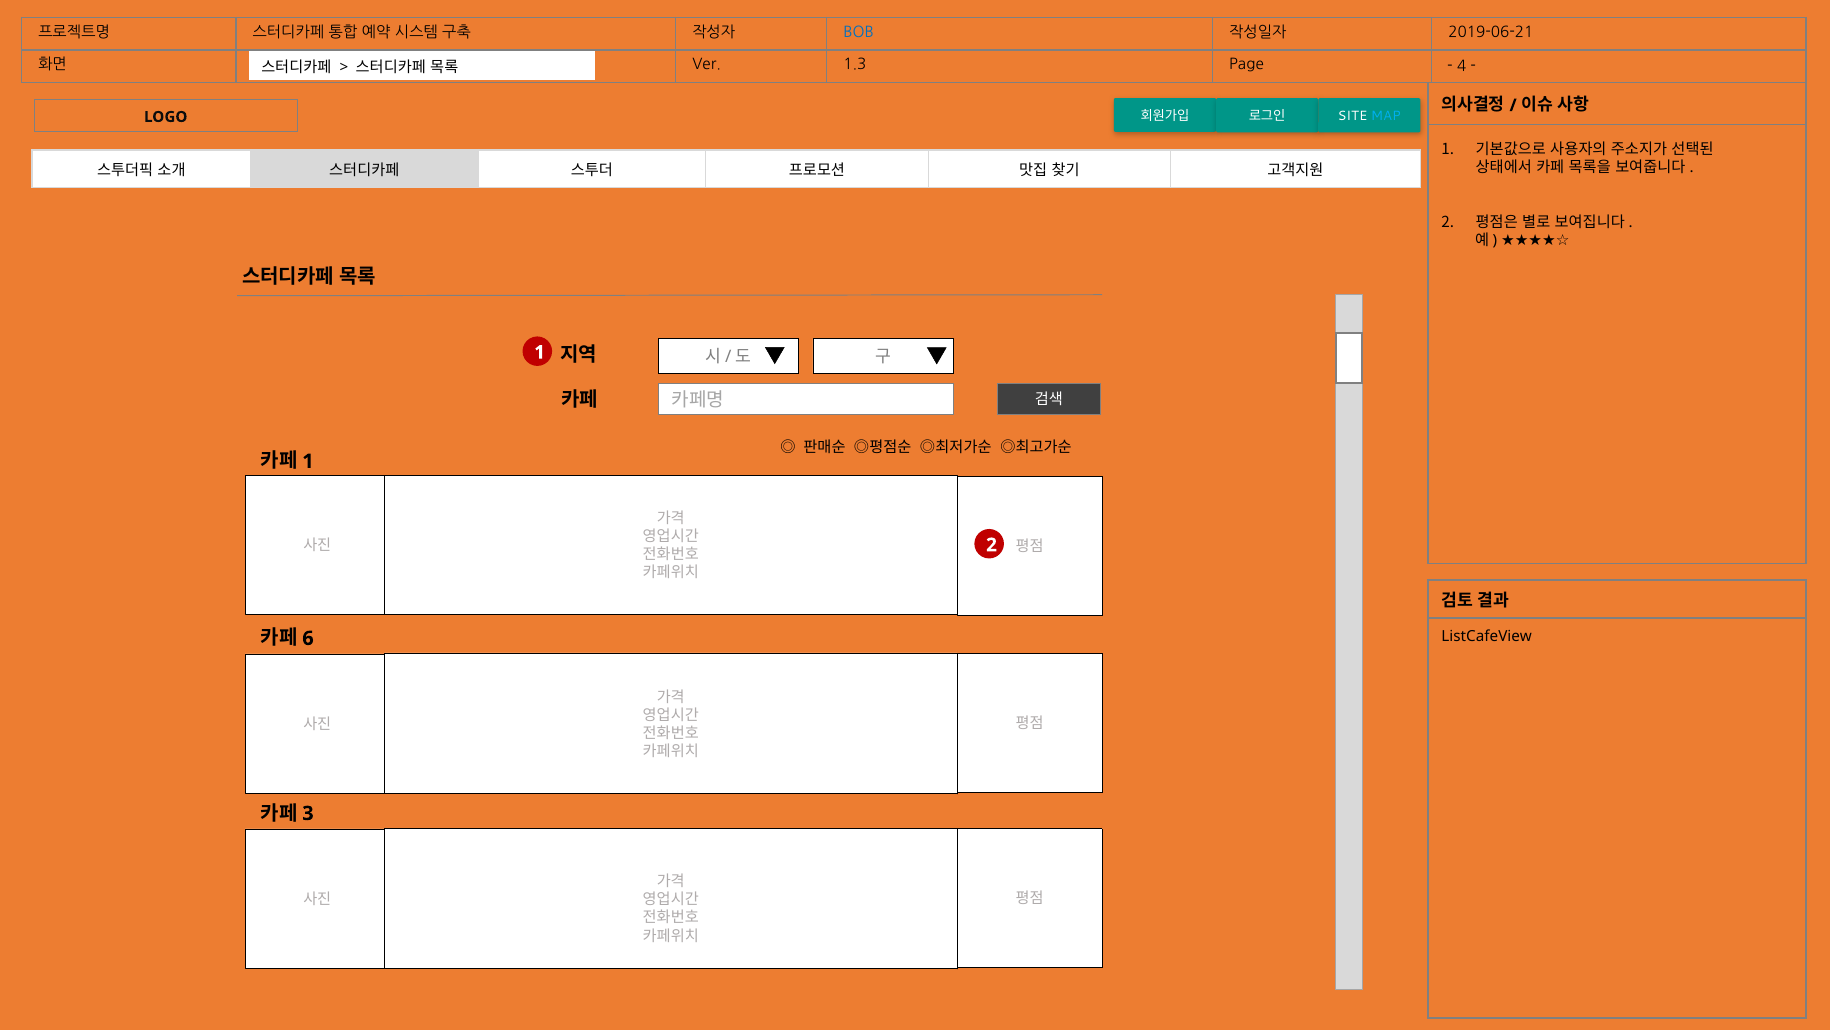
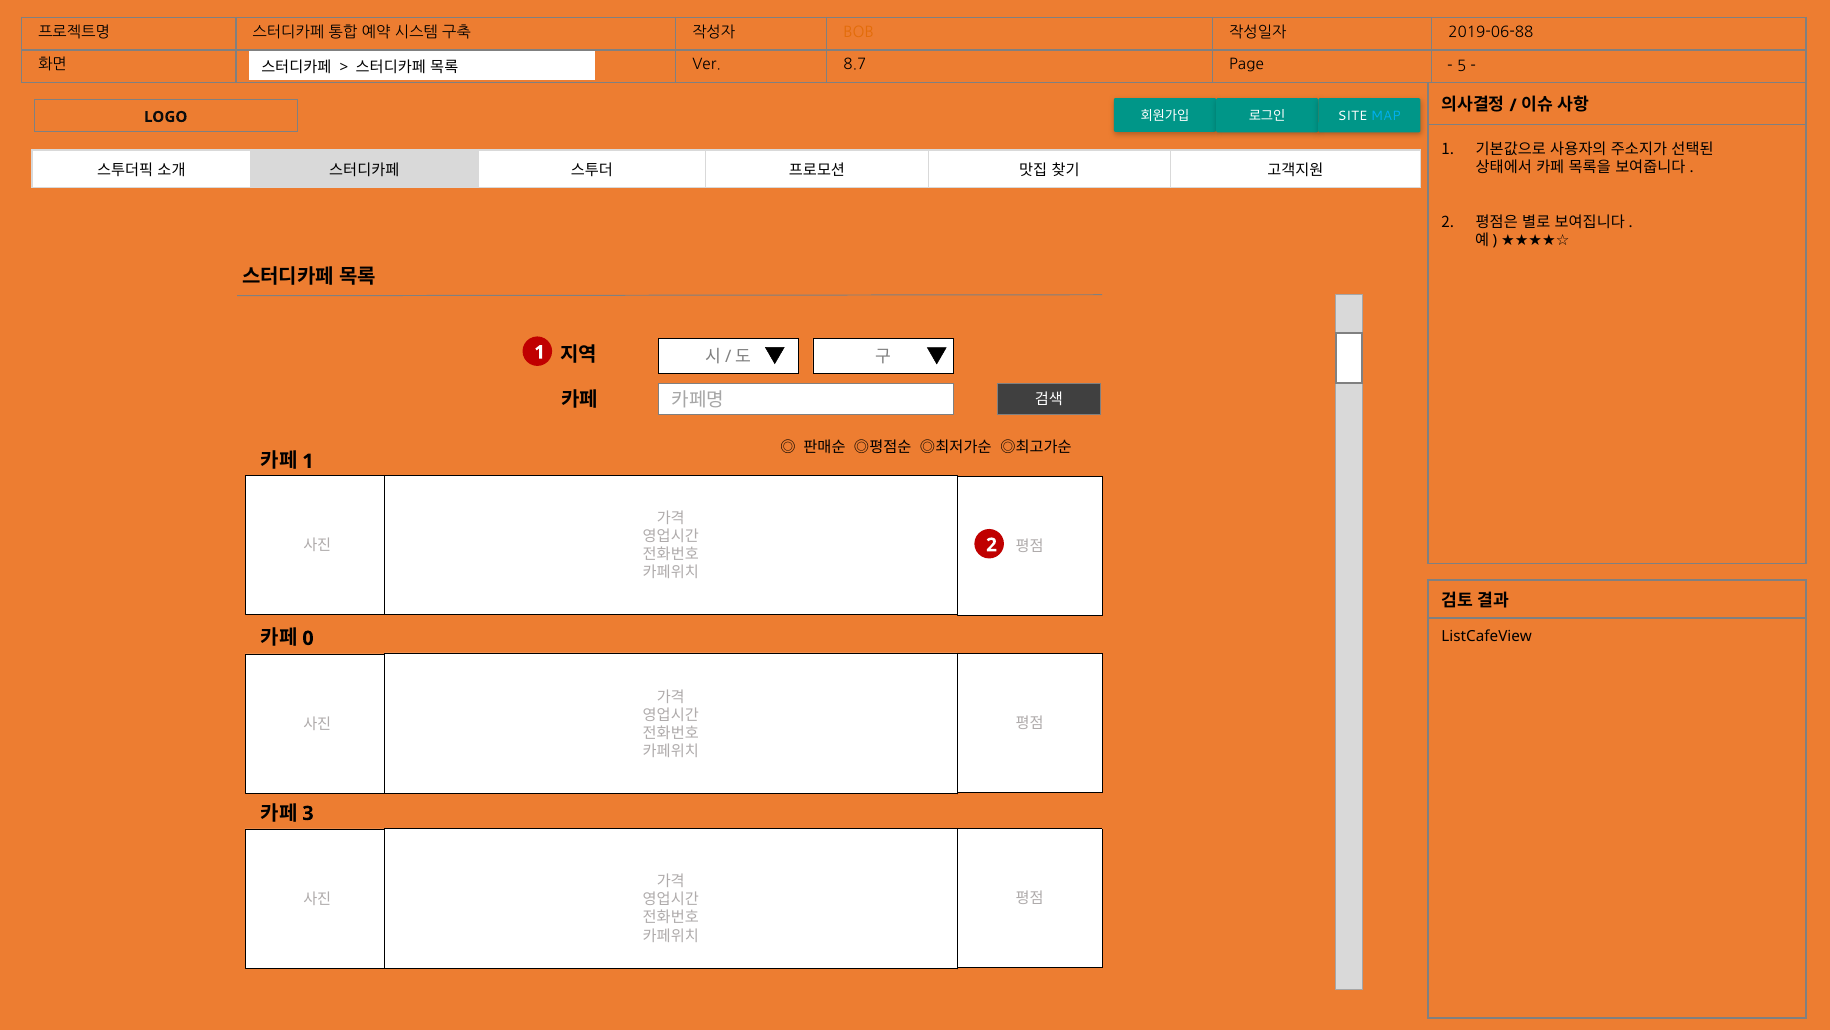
BOB colour: blue -> orange (859, 32)
2019-06-21: 2019-06-21 -> 2019-06-88 (1491, 32)
1.3: 1.3 -> 8.7 (855, 65)
4: 4 -> 5 (1462, 67)
6: 6 -> 0 (308, 638)
